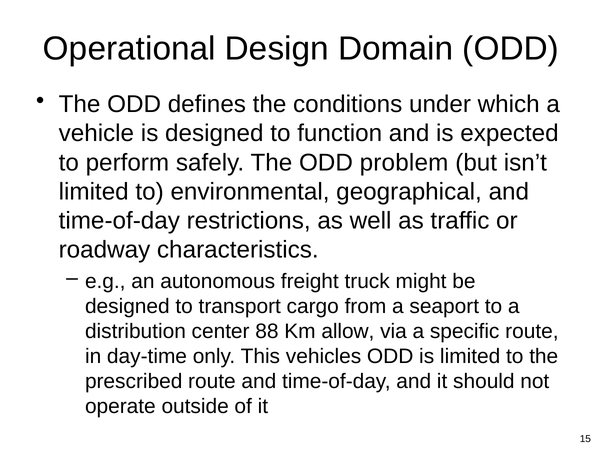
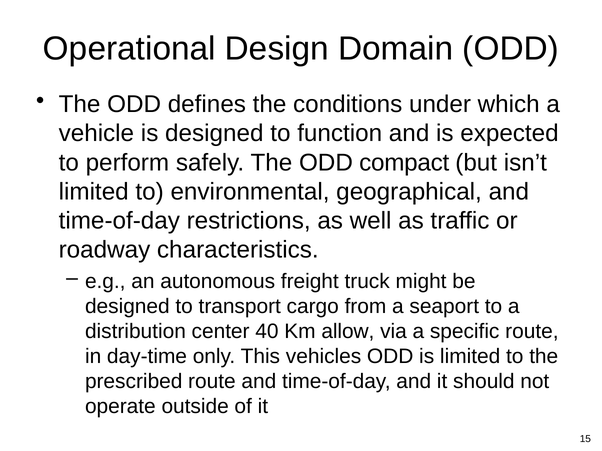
problem: problem -> compact (404, 163)
88: 88 -> 40 (267, 332)
